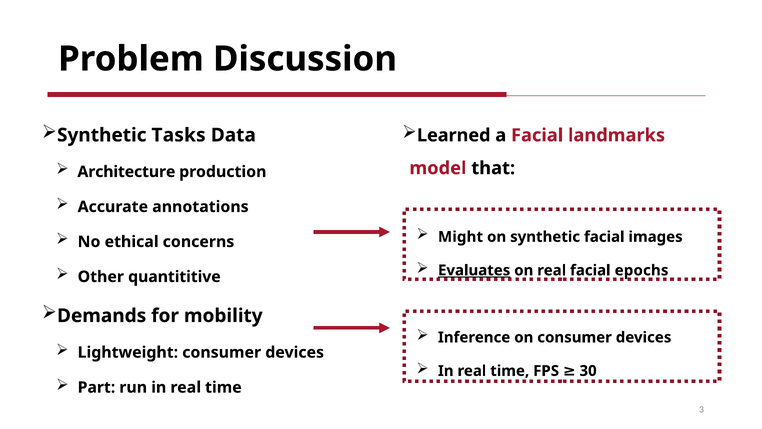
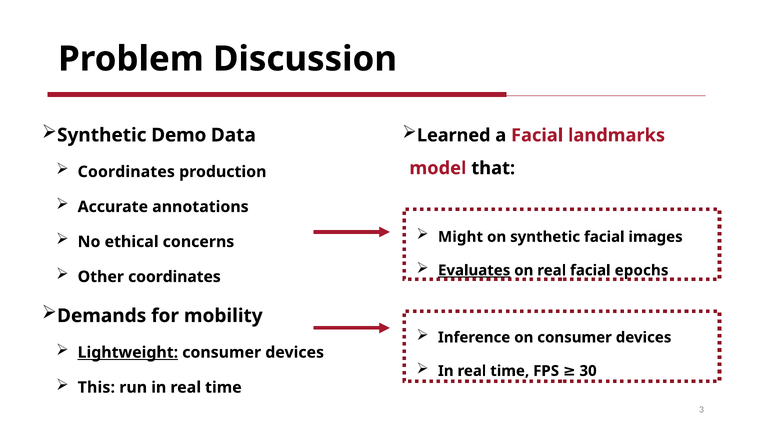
Tasks: Tasks -> Demo (179, 135)
Architecture: Architecture -> Coordinates (126, 172)
Other quantititive: quantititive -> coordinates (174, 277)
Lightweight underline: none -> present (128, 352)
Part: Part -> This (96, 387)
